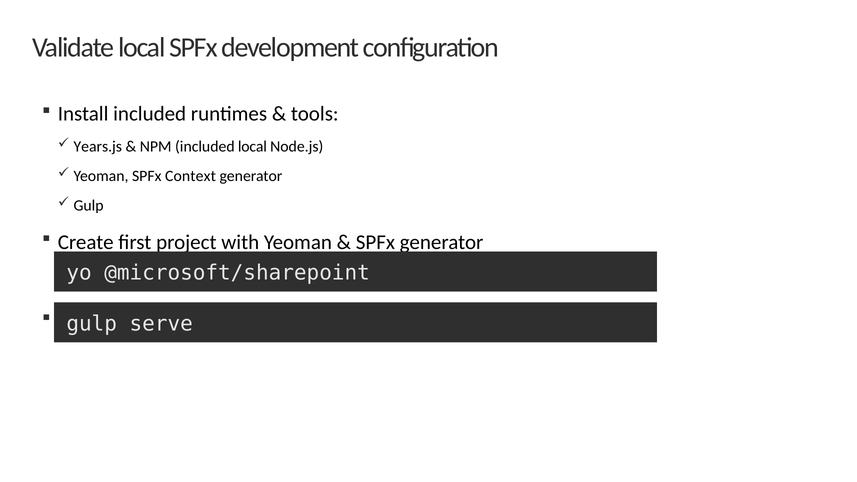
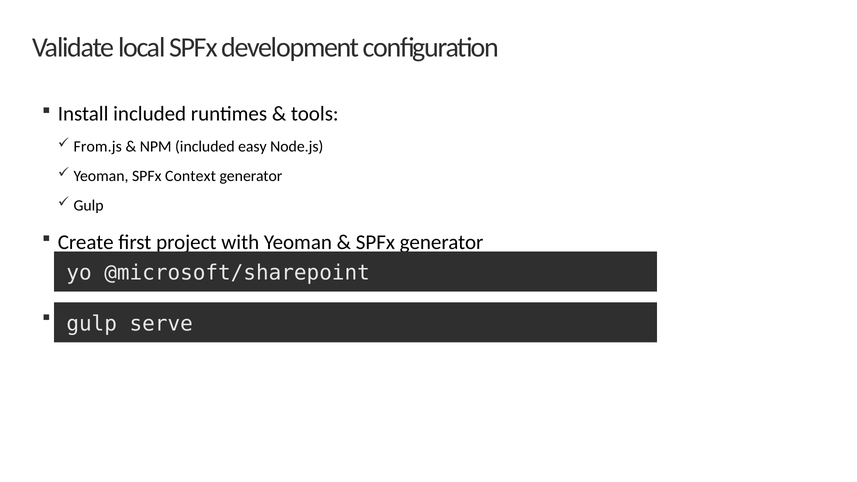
Years.js: Years.js -> From.js (98, 146)
included local: local -> easy (252, 146)
